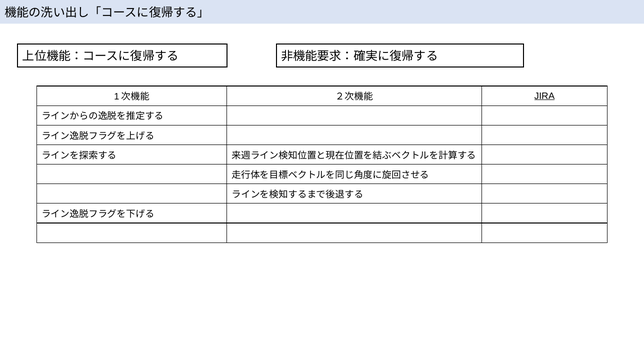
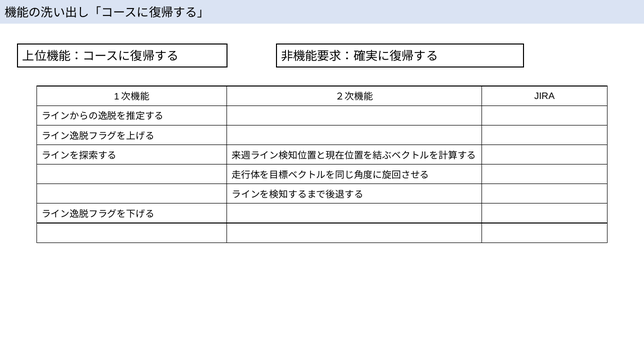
JIRA underline: present -> none (544, 96)
